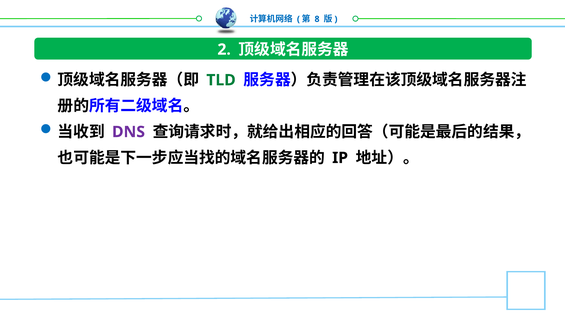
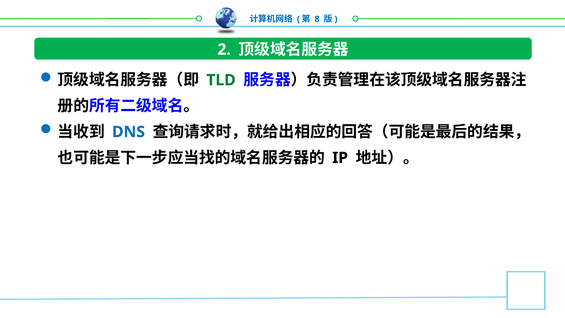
DNS colour: purple -> blue (129, 132)
